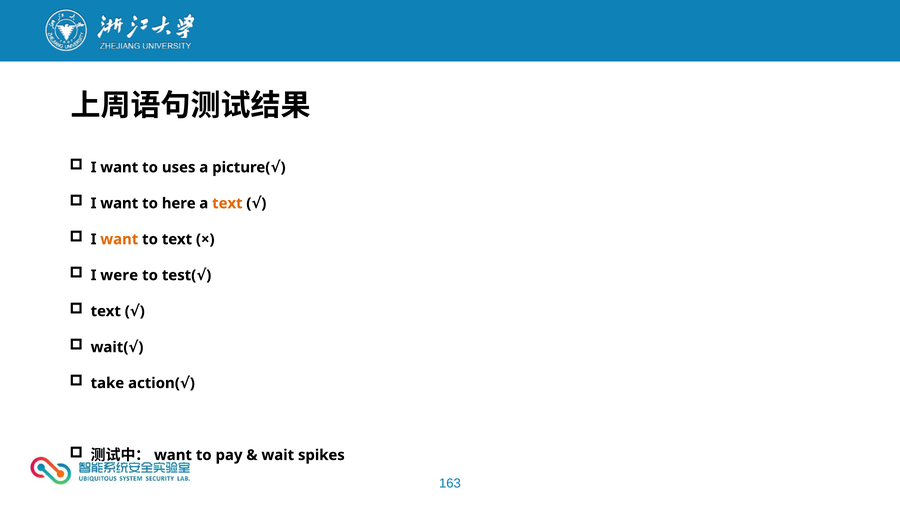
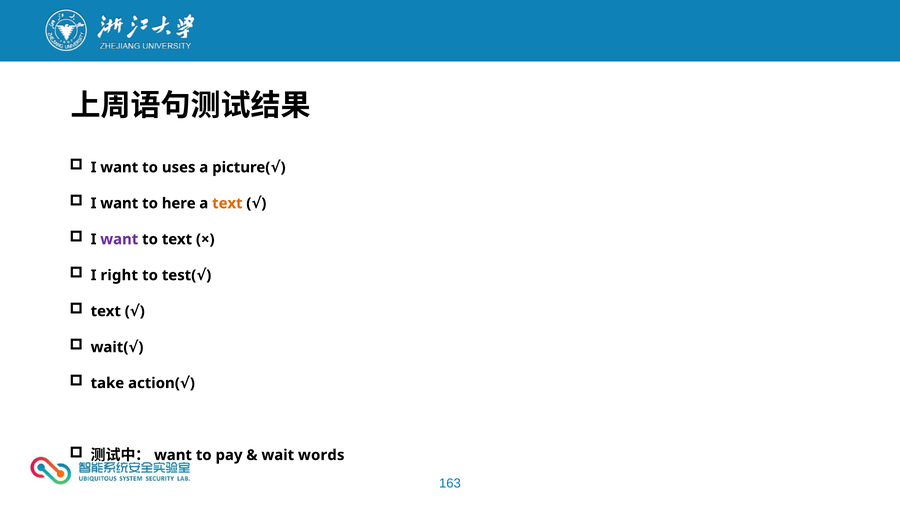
want colour: orange -> purple (119, 239)
were: were -> right (119, 275)
spikes: spikes -> words (321, 455)
